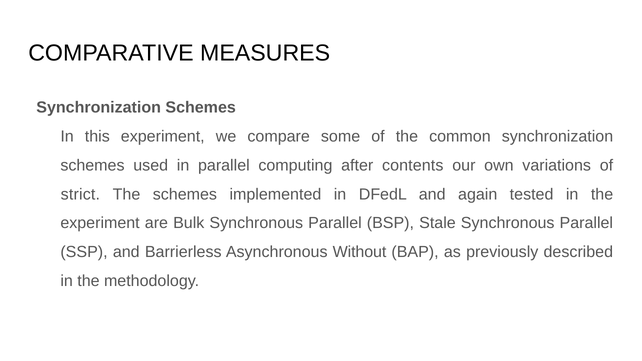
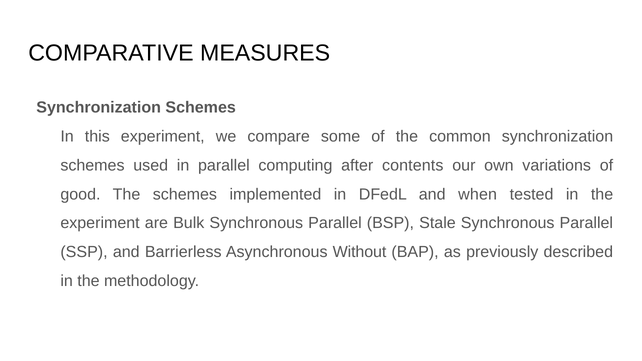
strict: strict -> good (80, 194)
again: again -> when (478, 194)
